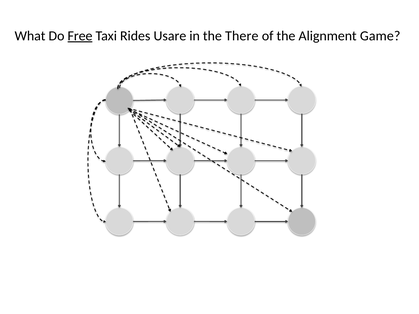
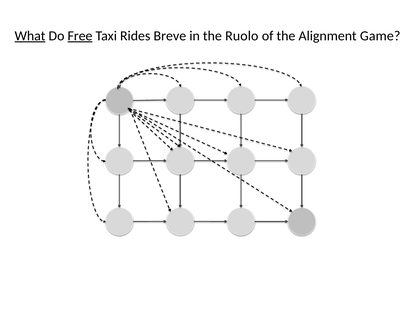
What underline: none -> present (30, 36)
Usare: Usare -> Breve (170, 36)
There: There -> Ruolo (242, 36)
